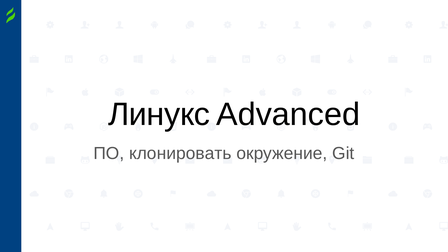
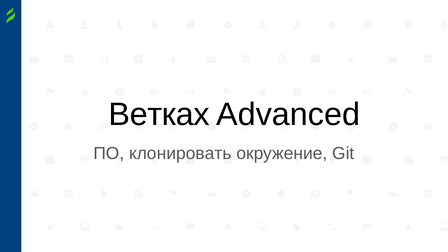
Линукс: Линукс -> Ветках (159, 114)
